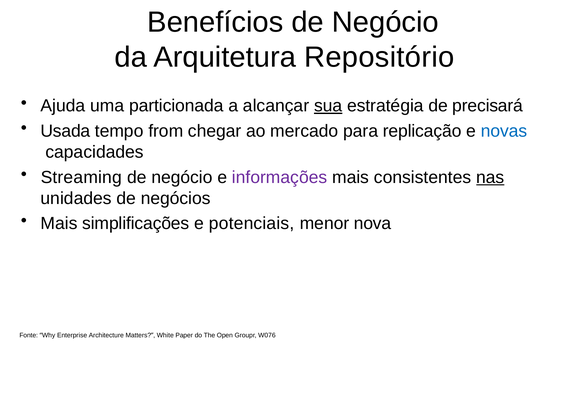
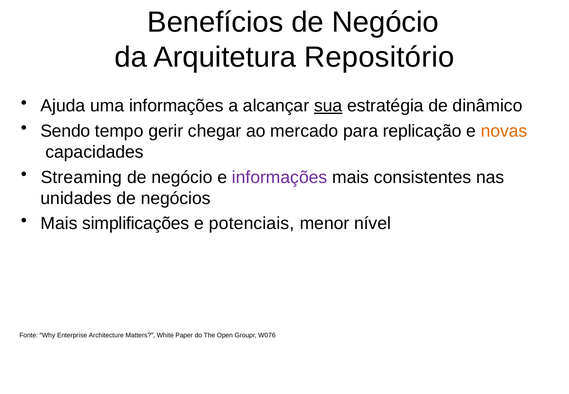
uma particionada: particionada -> informações (176, 106)
precisará: precisará -> dinâmico (488, 106)
Usada: Usada -> Sendo (65, 131)
from: from -> gerir (166, 131)
novas colour: blue -> orange (504, 131)
nas underline: present -> none (490, 177)
nova: nova -> nível (373, 223)
